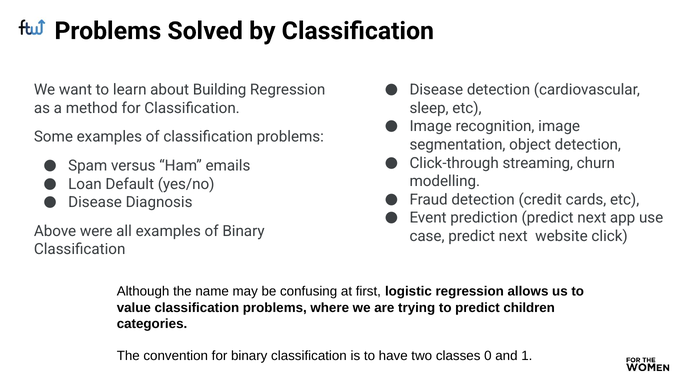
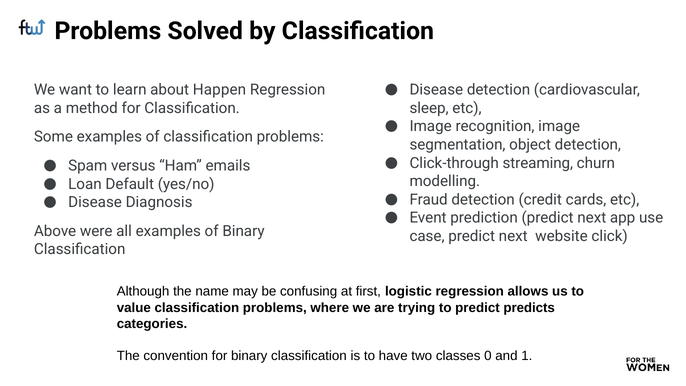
Building: Building -> Happen (219, 90)
children: children -> predicts (529, 308)
